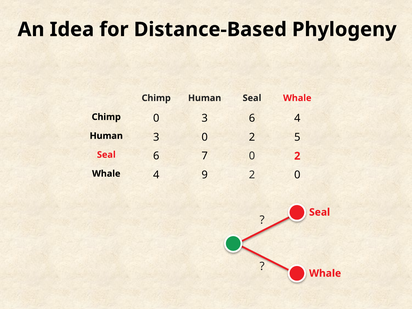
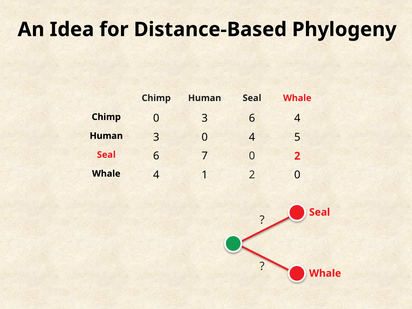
3 0 2: 2 -> 4 (252, 137)
9: 9 -> 1 (205, 175)
